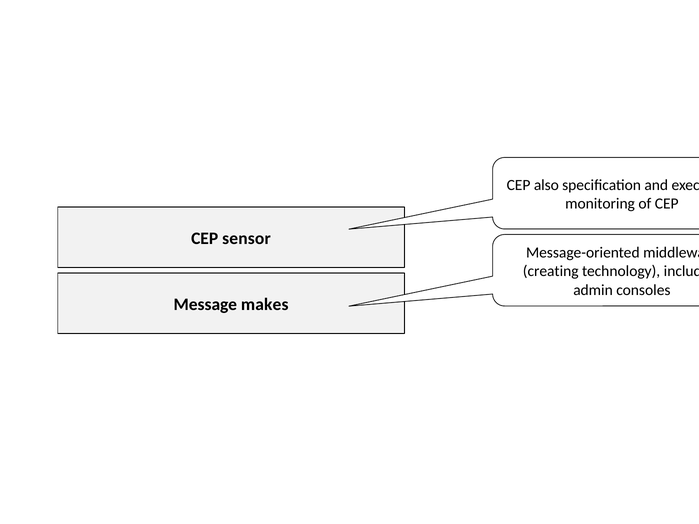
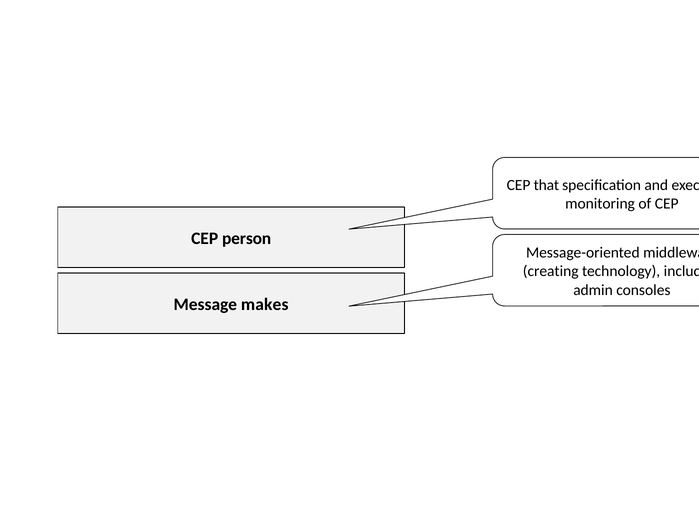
also: also -> that (546, 185)
sensor: sensor -> person (247, 239)
